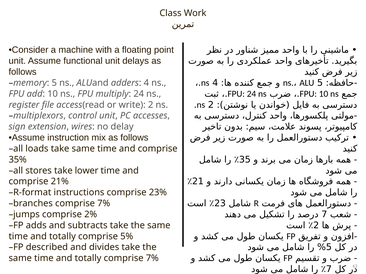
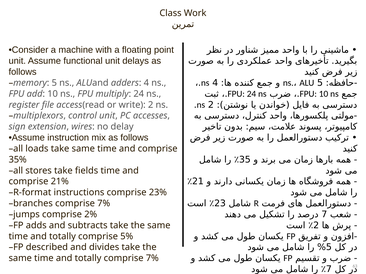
lower: lower -> fields (87, 171)
